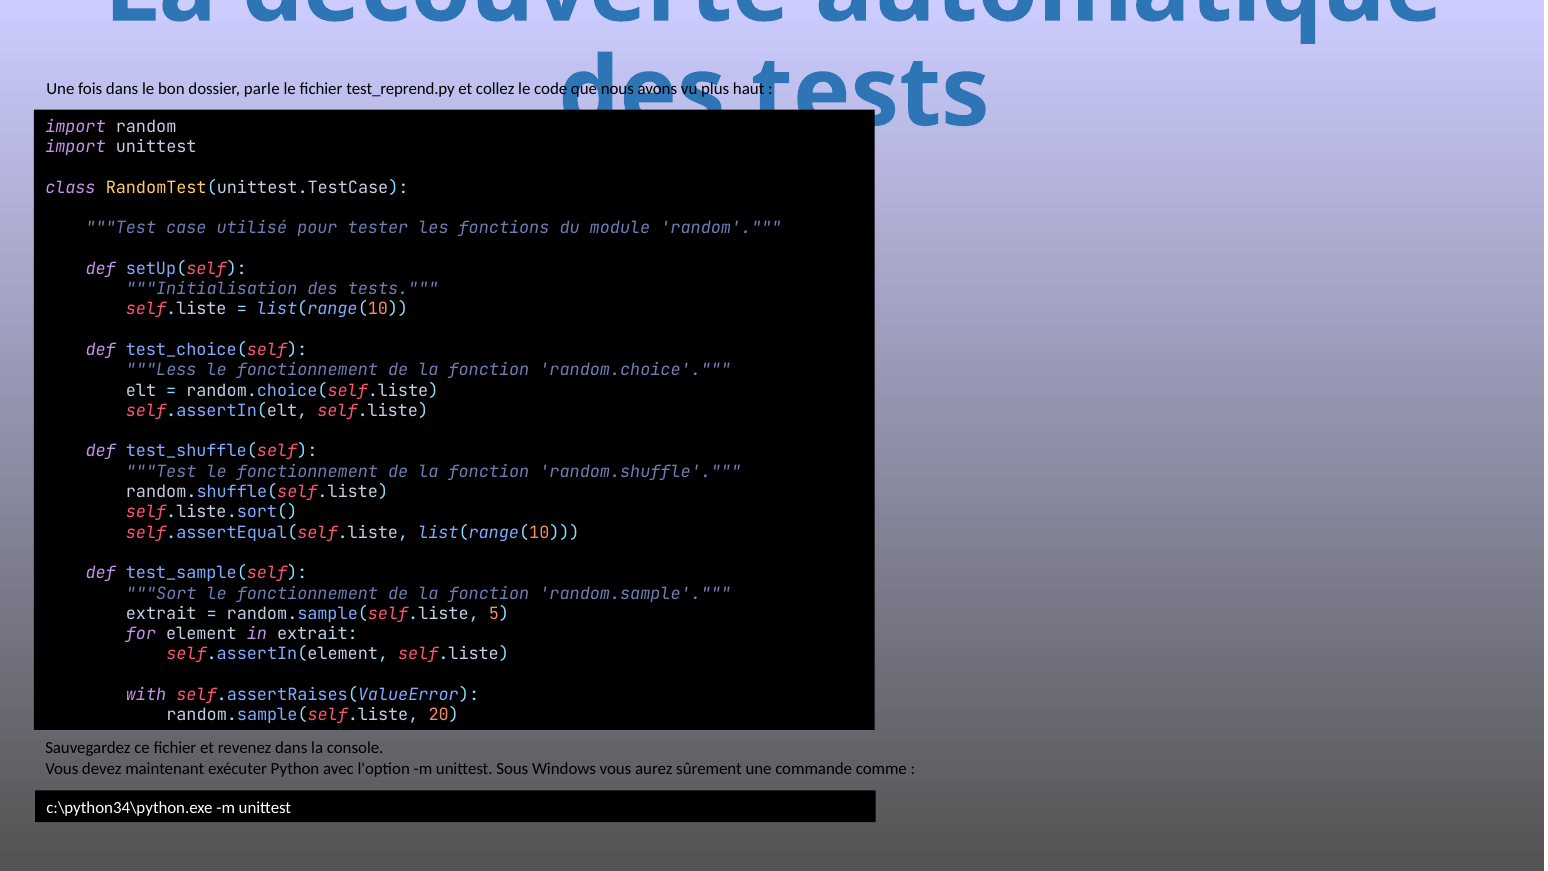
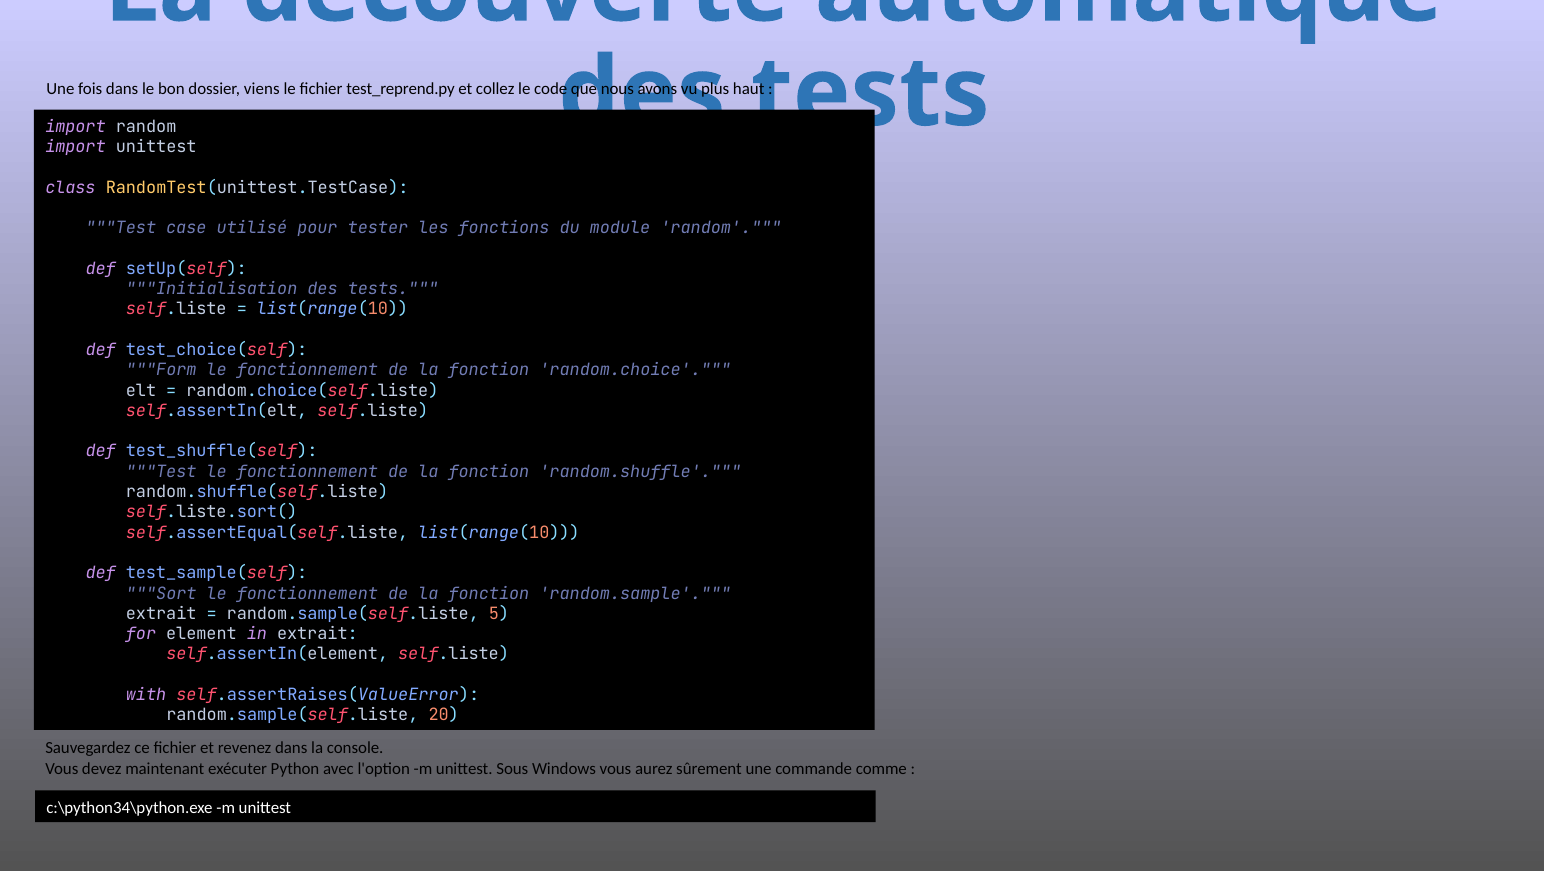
parle: parle -> viens (262, 89)
Less: Less -> Form (161, 370)
